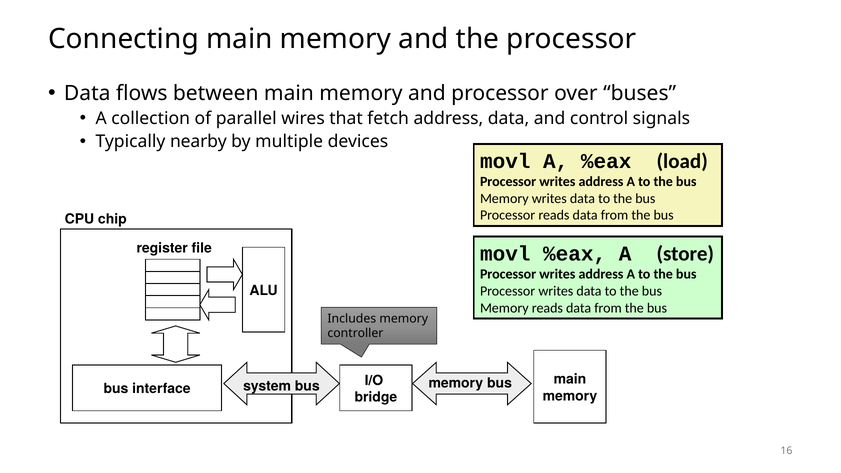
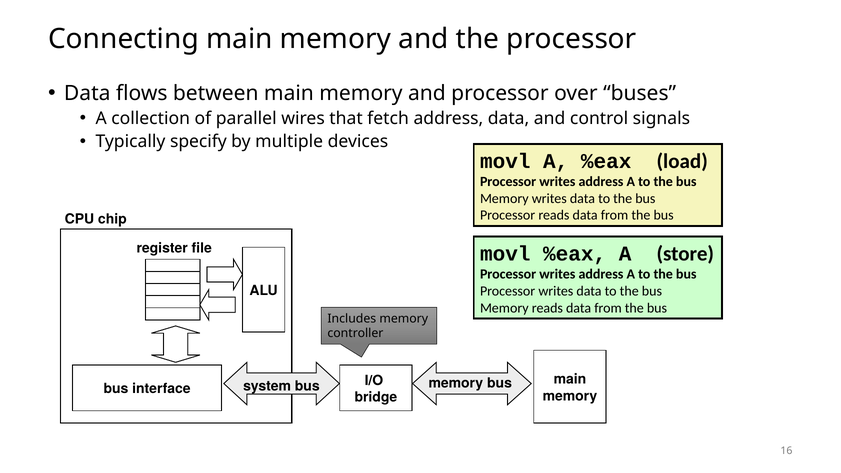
nearby: nearby -> specify (198, 142)
